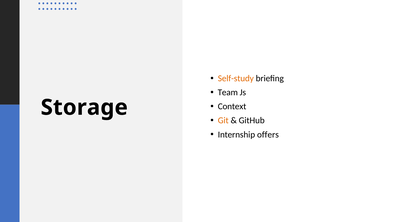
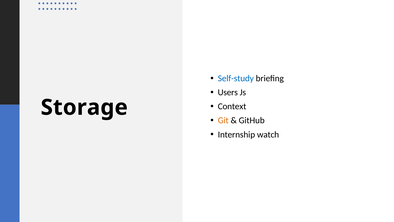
Self-study colour: orange -> blue (236, 78)
Team: Team -> Users (228, 92)
offers: offers -> watch (268, 134)
